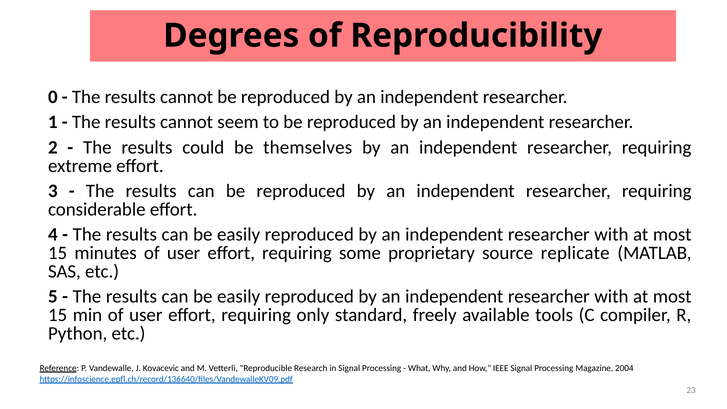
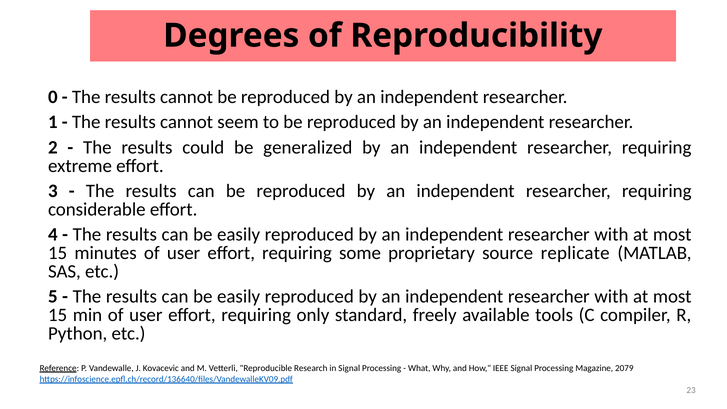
themselves: themselves -> generalized (308, 147)
2004: 2004 -> 2079 (624, 368)
